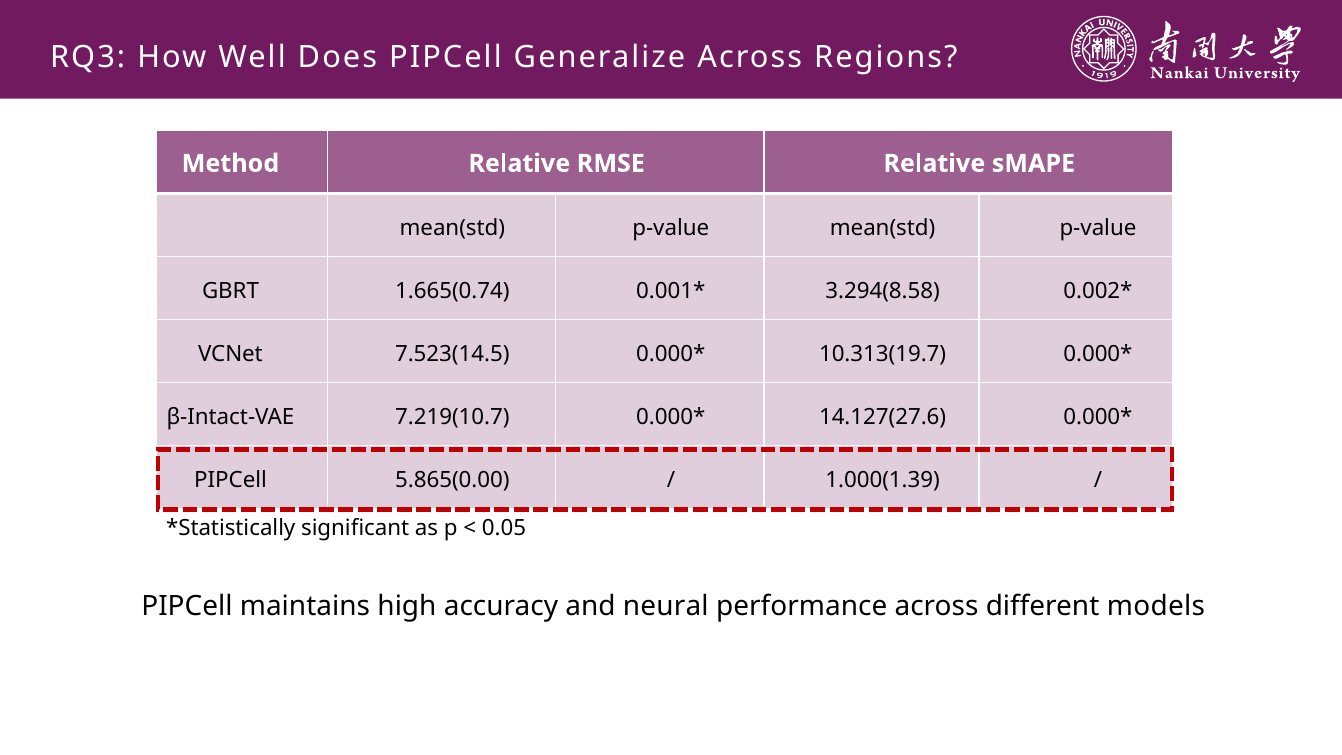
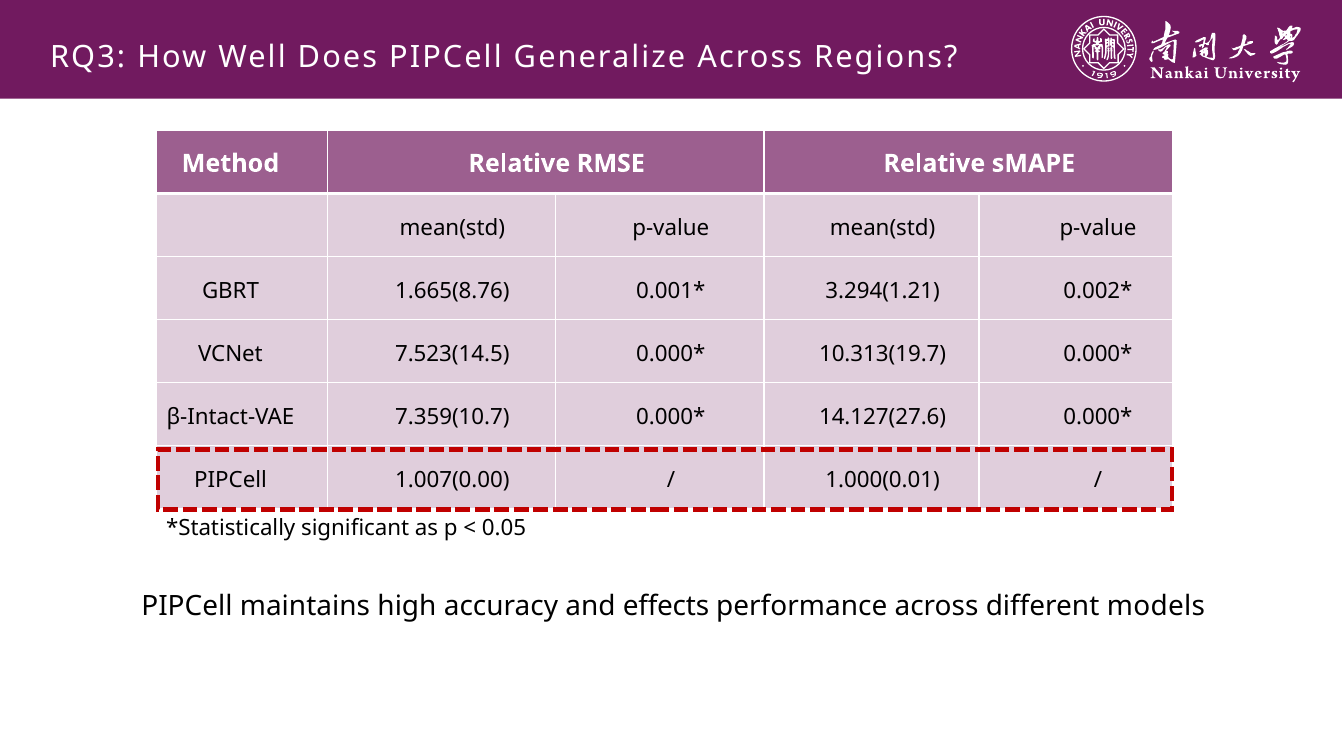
1.665(0.74: 1.665(0.74 -> 1.665(8.76 (452, 291)
3.294(8.58: 3.294(8.58 -> 3.294(1.21 (883, 291)
7.219(10.7: 7.219(10.7 -> 7.359(10.7 (452, 417)
5.865(0.00: 5.865(0.00 -> 1.007(0.00 (452, 480)
1.000(1.39: 1.000(1.39 -> 1.000(0.01 (883, 480)
neural: neural -> effects (666, 606)
